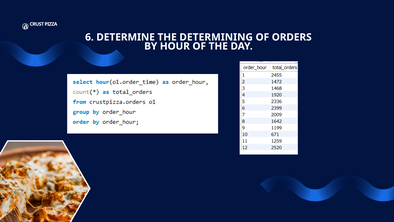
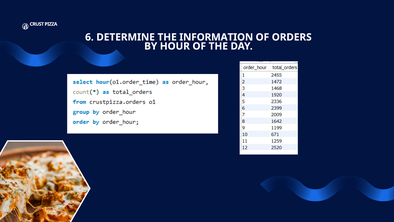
DETERMINING: DETERMINING -> INFORMATION (216, 37)
